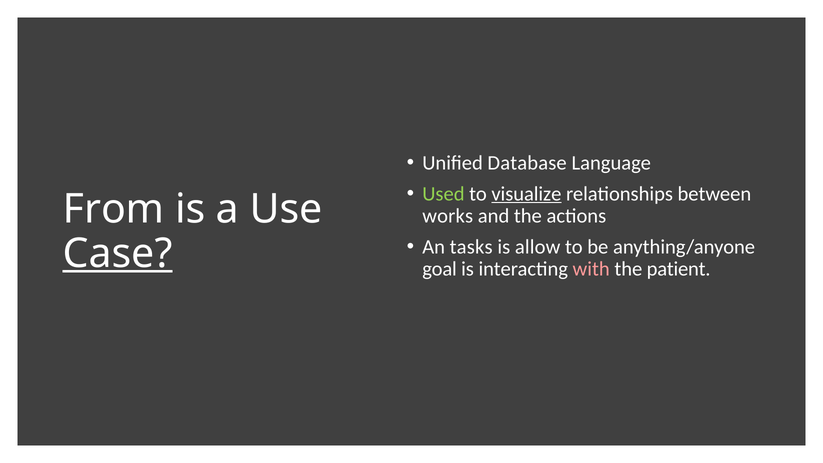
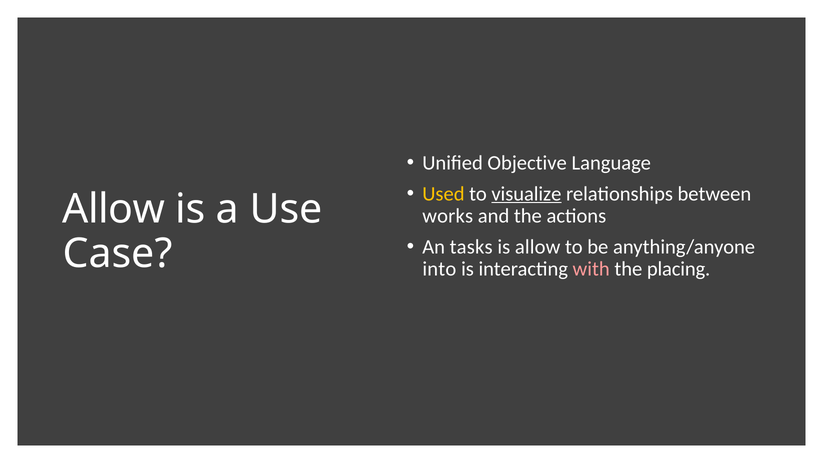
Database: Database -> Objective (527, 163)
Used colour: light green -> yellow (443, 194)
From: From -> Allow (114, 209)
Case underline: present -> none (118, 253)
goal: goal -> into (439, 269)
patient: patient -> placing (679, 269)
